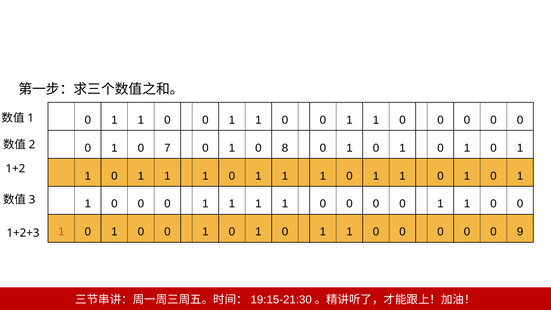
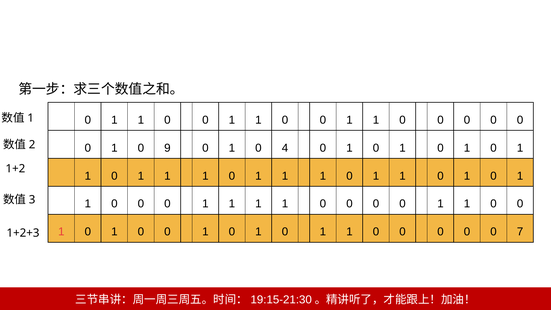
7: 7 -> 9 (167, 148)
8: 8 -> 4 (285, 148)
9: 9 -> 7 (520, 232)
